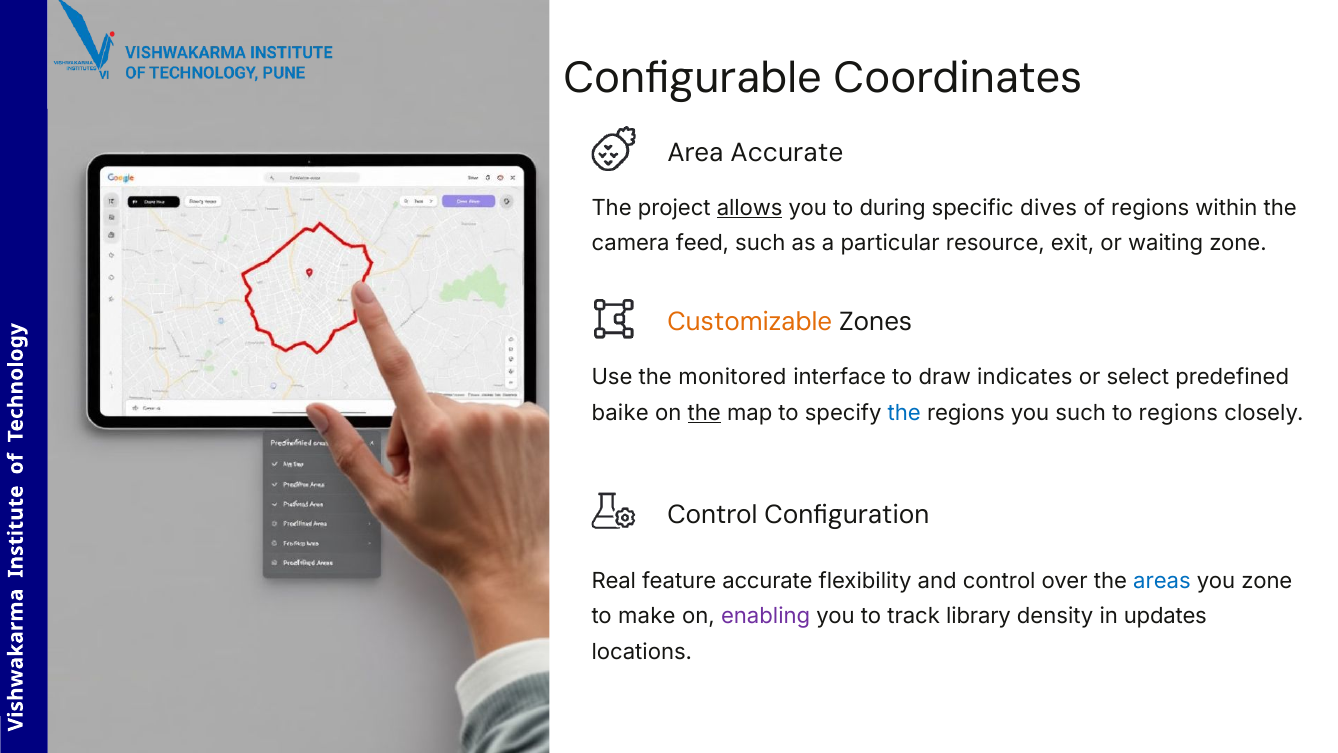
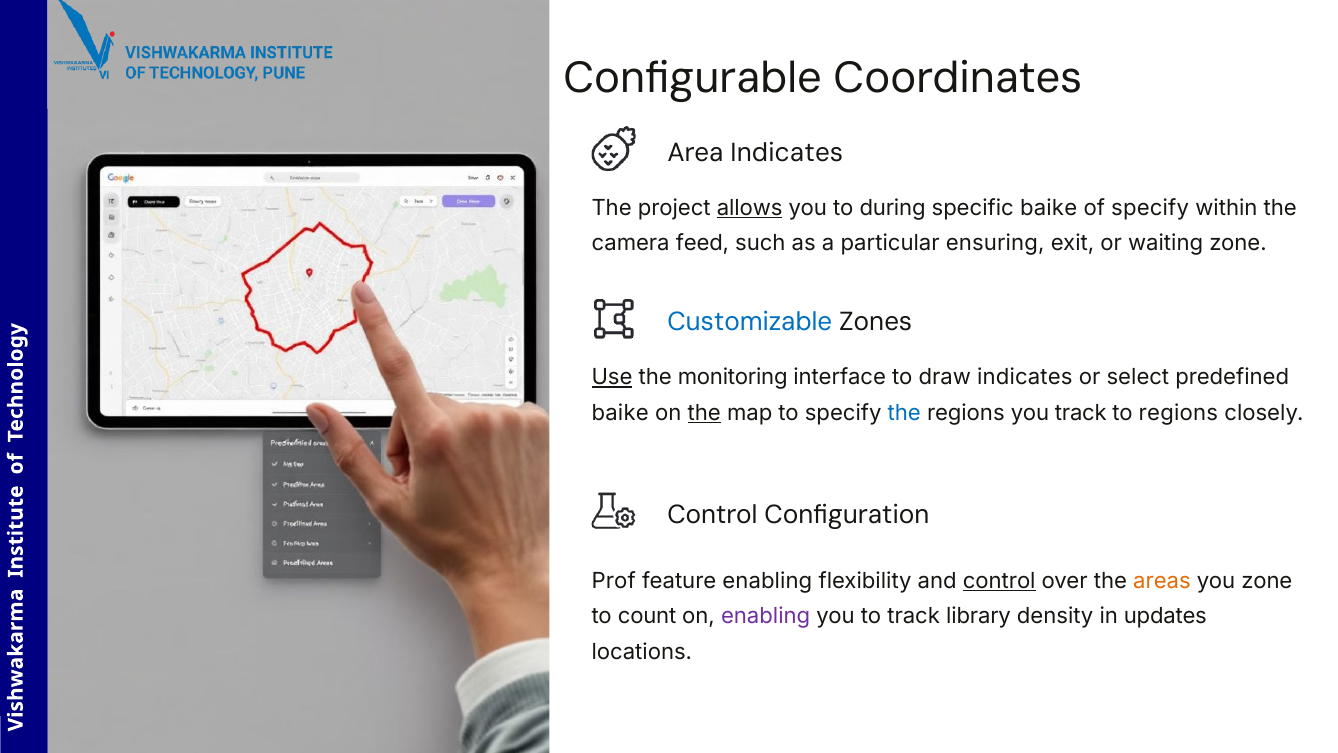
Area Accurate: Accurate -> Indicates (787, 153)
specific dives: dives -> baike (1049, 208)
of regions: regions -> specify (1150, 208)
resource: resource -> ensuring (995, 243)
Customizable colour: orange -> blue (750, 322)
Use underline: none -> present (612, 377)
monitored: monitored -> monitoring (733, 377)
you such: such -> track (1081, 413)
Real: Real -> Prof (614, 581)
feature accurate: accurate -> enabling (767, 581)
control underline: none -> present (999, 581)
areas colour: blue -> orange (1162, 581)
make: make -> count (647, 616)
